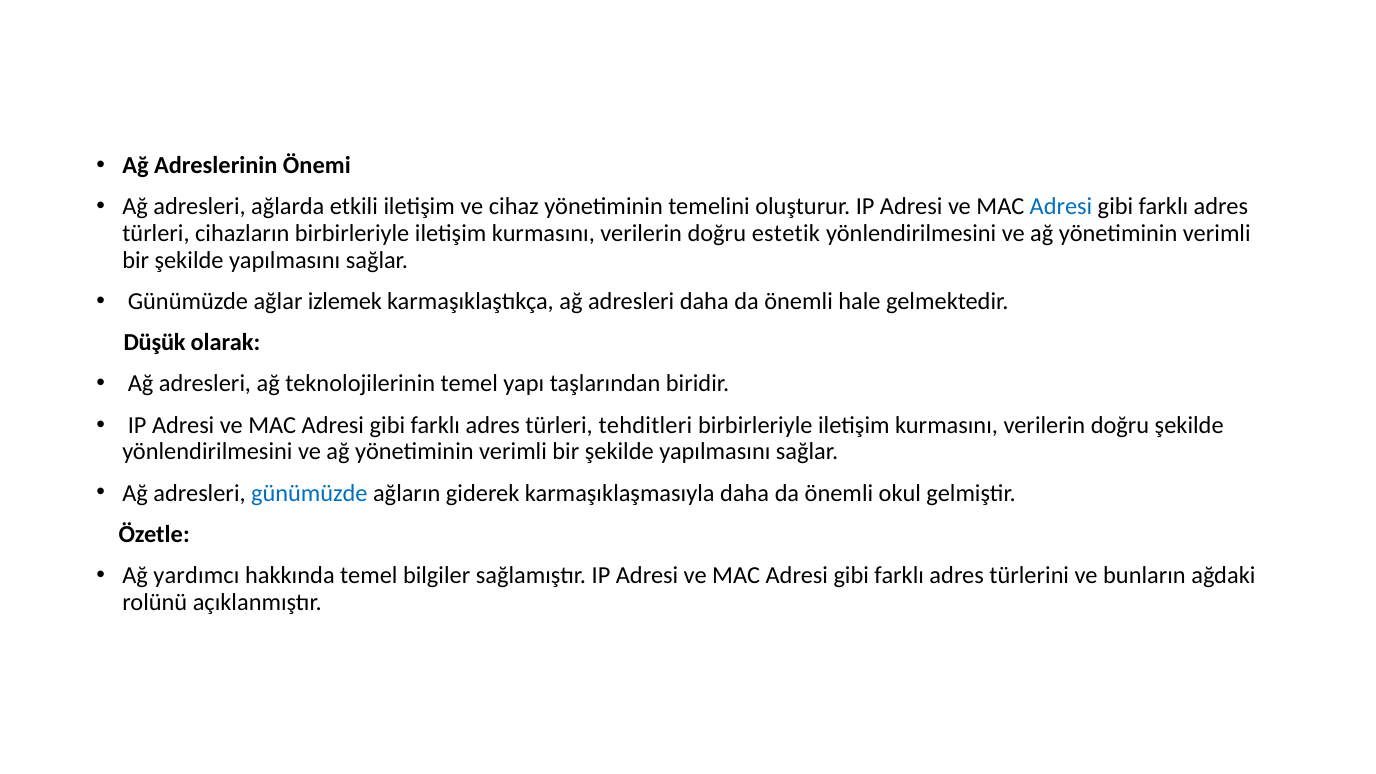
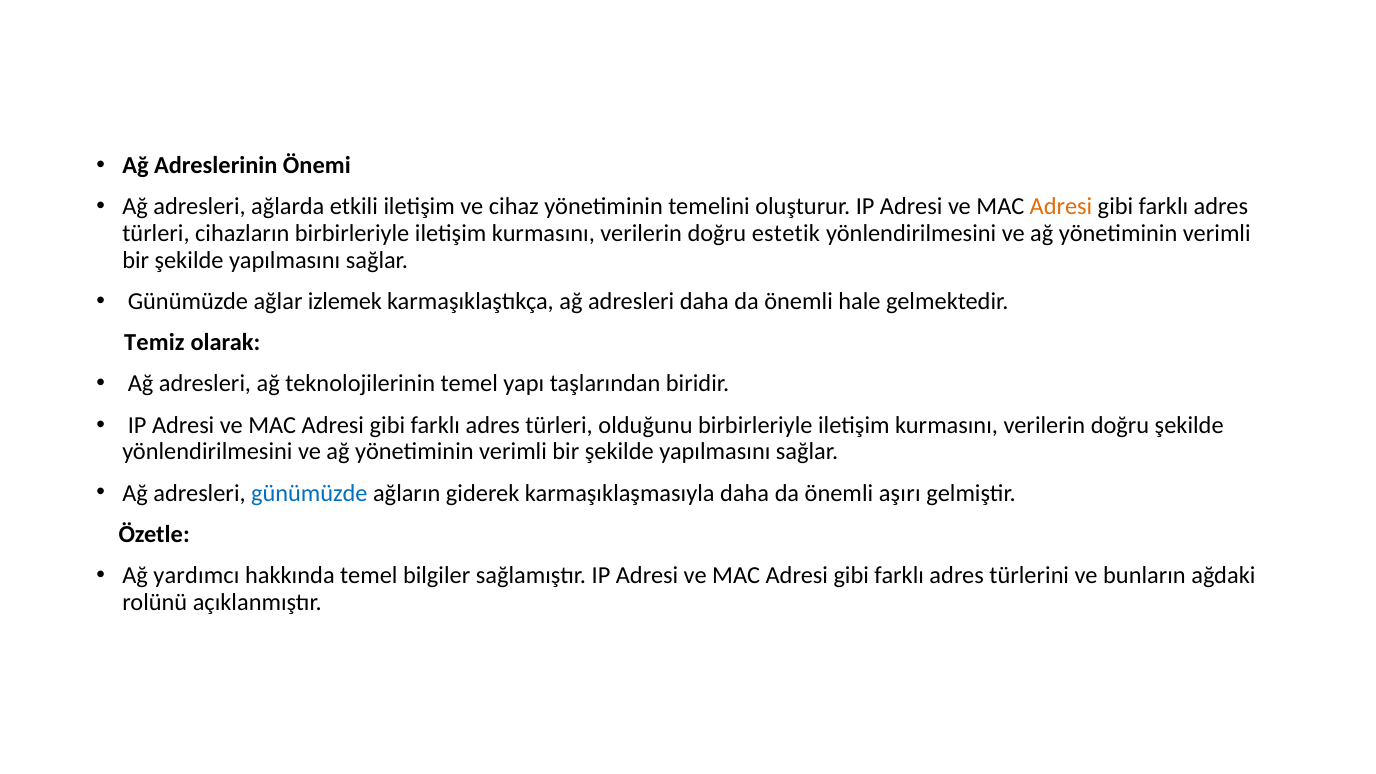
Adresi colour: blue -> orange (1061, 207)
Düşük: Düşük -> Temiz (154, 343)
tehditleri: tehditleri -> olduğunu (645, 425)
okul: okul -> aşırı (900, 493)
